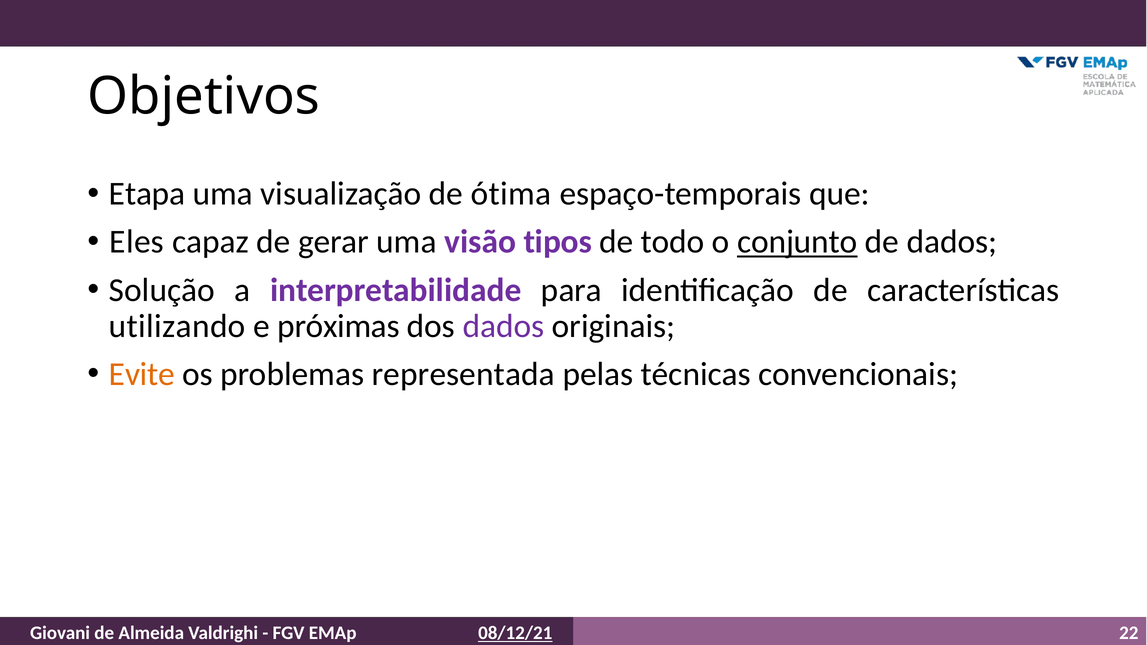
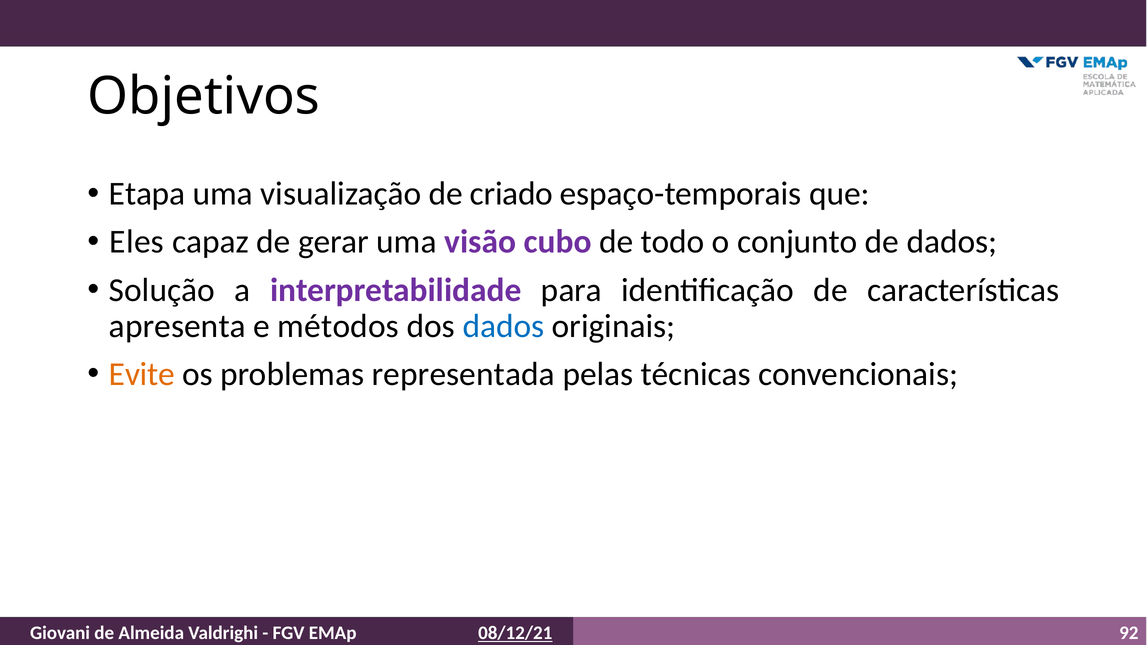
ótima: ótima -> criado (511, 194)
tipos: tipos -> cubo (558, 242)
conjunto underline: present -> none (797, 242)
utilizando: utilizando -> apresenta (177, 326)
próximas: próximas -> métodos (338, 326)
dados colour: purple -> blue (503, 326)
22: 22 -> 92 (1129, 633)
